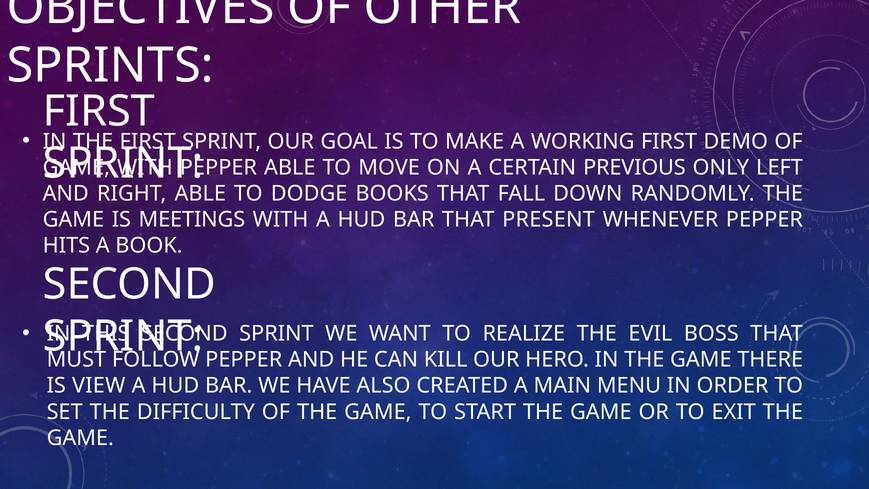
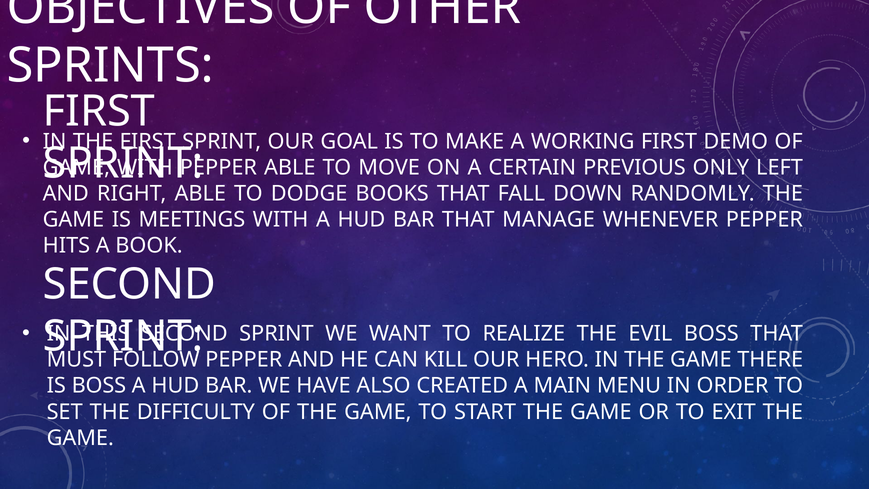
PRESENT: PRESENT -> MANAGE (549, 220)
IS VIEW: VIEW -> BOSS (99, 386)
